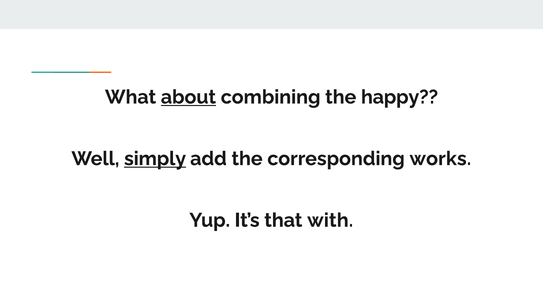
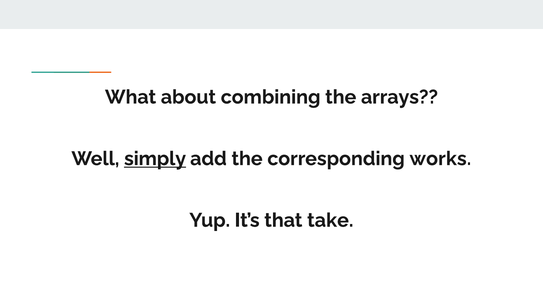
about underline: present -> none (188, 97)
happy: happy -> arrays (399, 97)
with: with -> take (330, 220)
